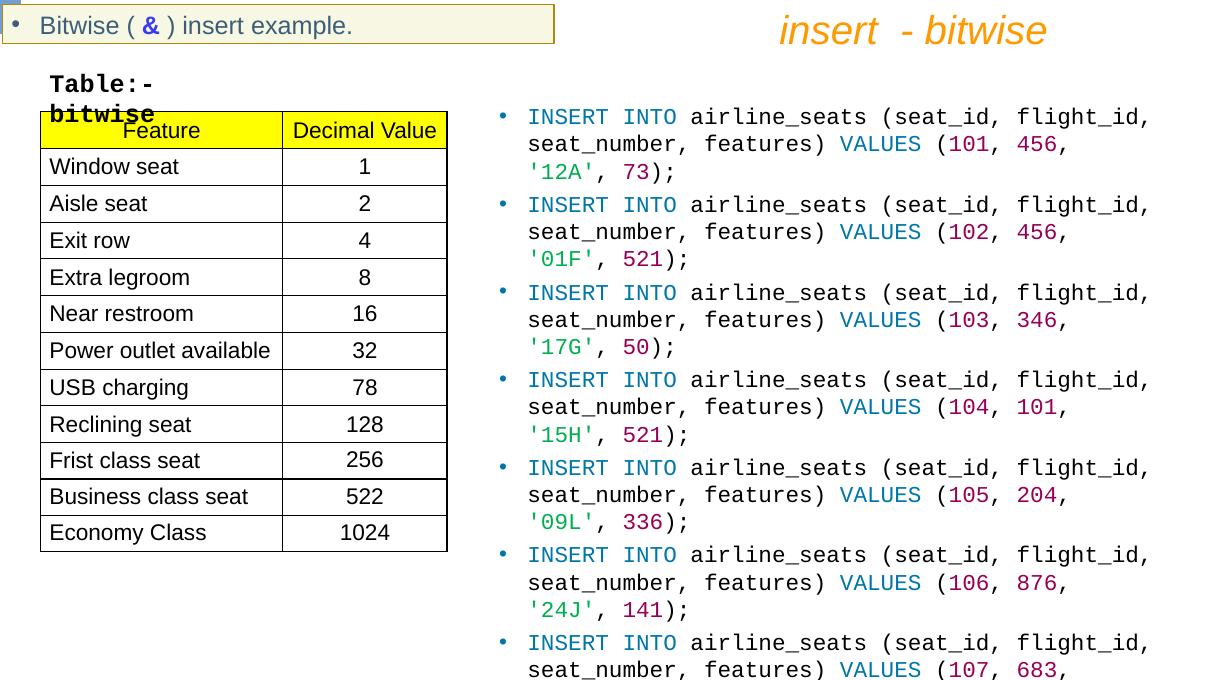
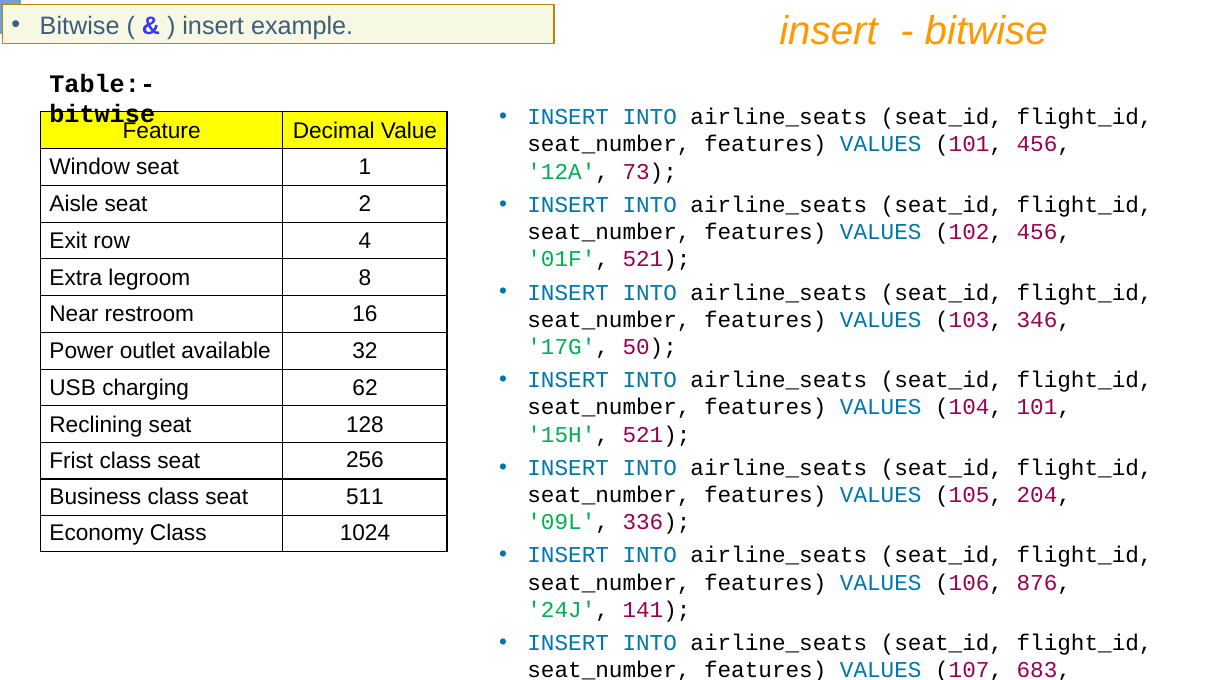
78: 78 -> 62 (365, 388)
522: 522 -> 511 (365, 496)
